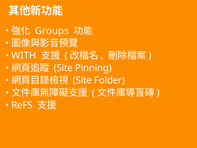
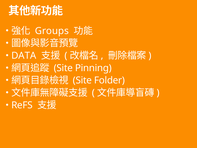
WITH: WITH -> DATA (24, 56)
